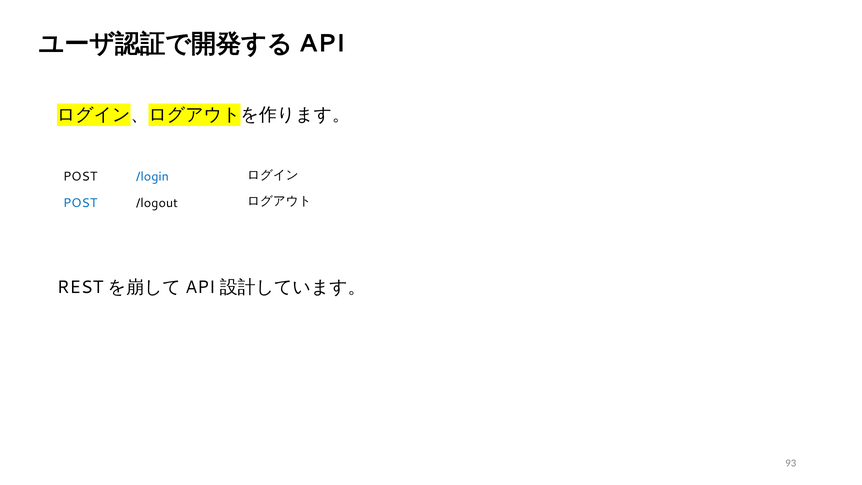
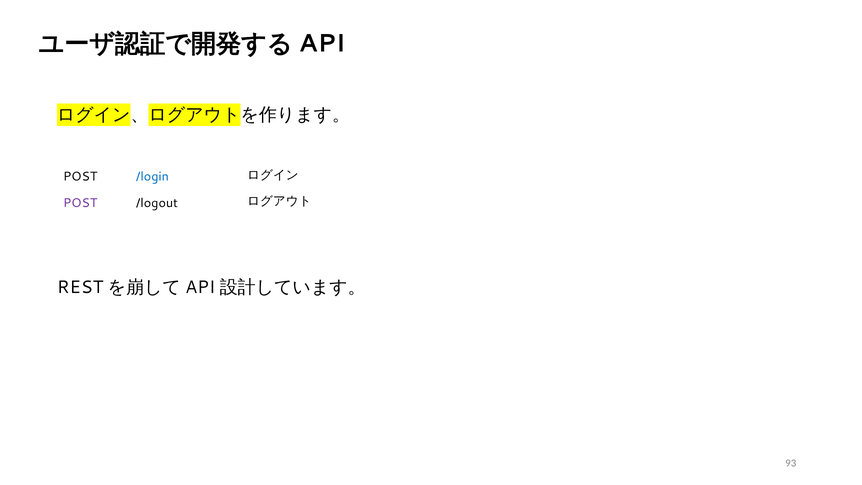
POST colour: blue -> purple (80, 203)
